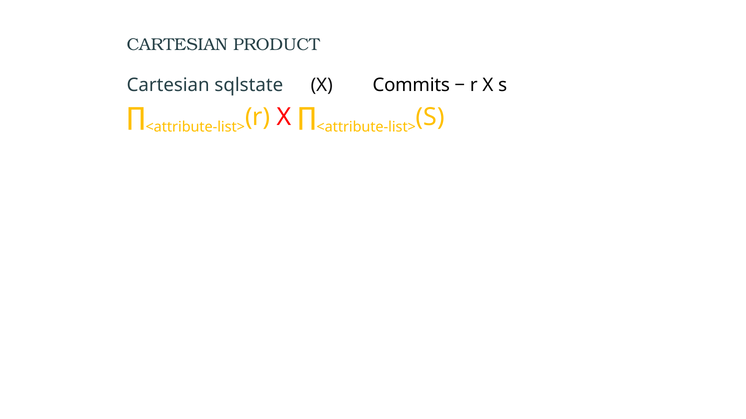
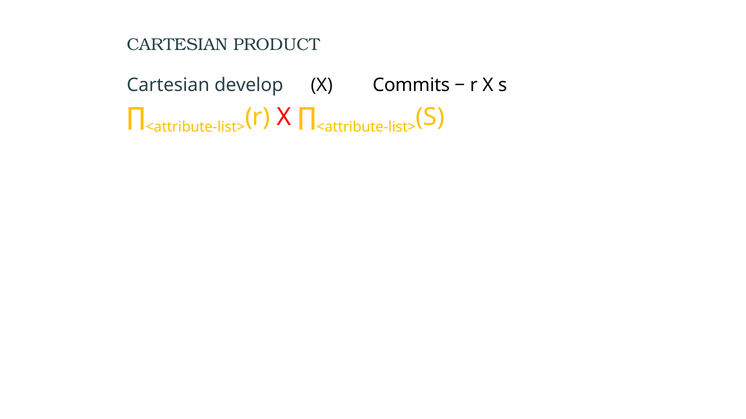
sqlstate: sqlstate -> develop (249, 85)
